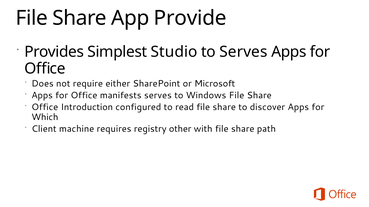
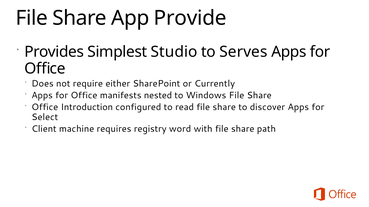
Microsoft: Microsoft -> Currently (215, 84)
manifests serves: serves -> nested (158, 96)
Which: Which -> Select (45, 117)
other: other -> word (180, 129)
